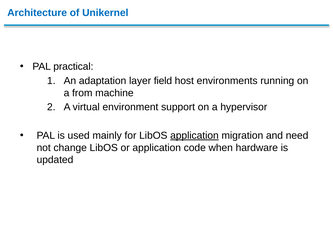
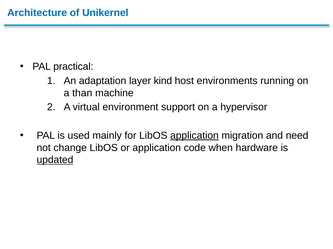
field: field -> kind (163, 81)
from: from -> than (82, 93)
updated underline: none -> present (55, 160)
